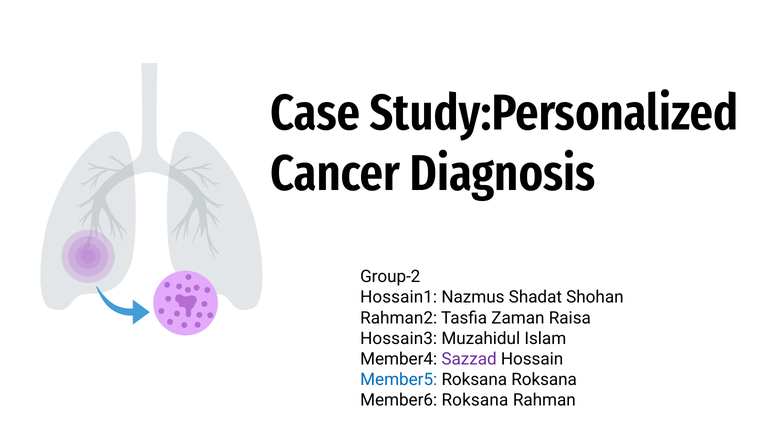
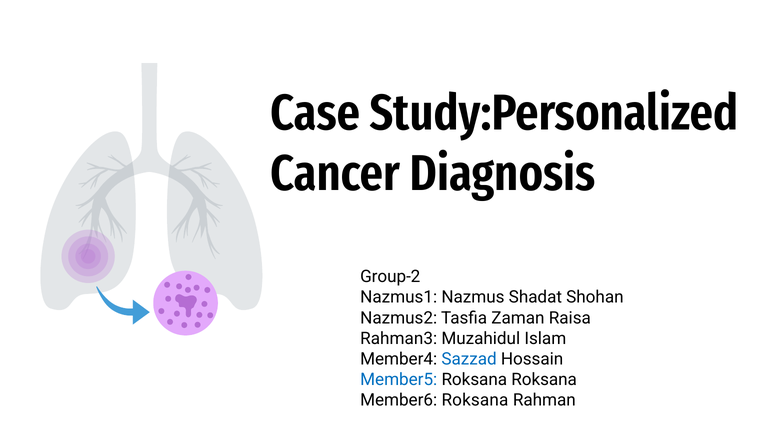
Hossain1: Hossain1 -> Nazmus1 (399, 297)
Rahman2: Rahman2 -> Nazmus2 (399, 318)
Hossain3: Hossain3 -> Rahman3 (399, 338)
Sazzad colour: purple -> blue (469, 359)
